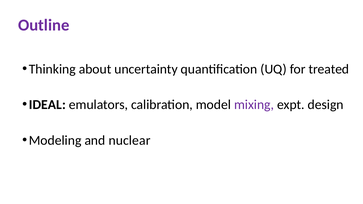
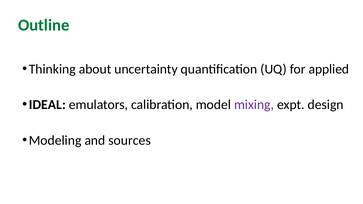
Outline colour: purple -> green (44, 25)
treated: treated -> applied (329, 69)
nuclear: nuclear -> sources (130, 141)
